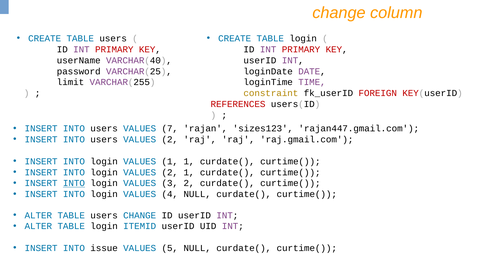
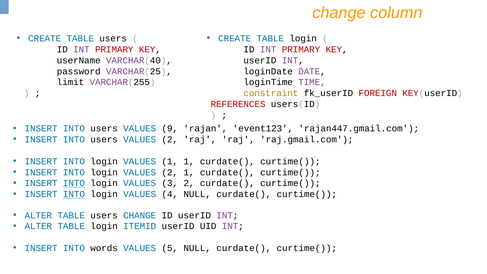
7: 7 -> 9 (170, 128)
sizes123: sizes123 -> event123 (263, 128)
INTO underline: none -> present (74, 194)
issue: issue -> words (104, 248)
